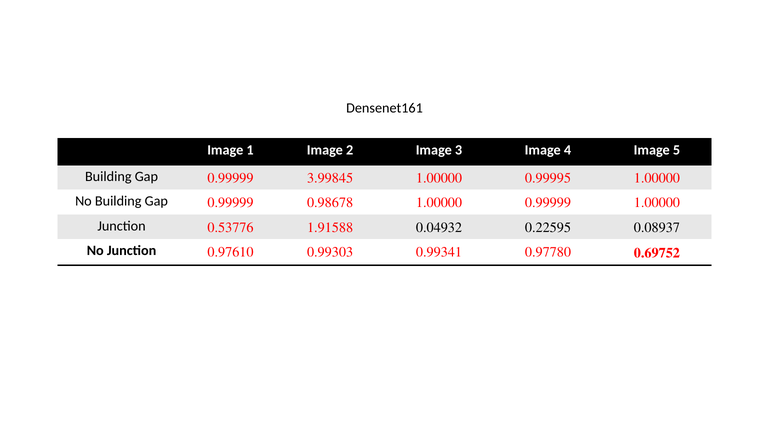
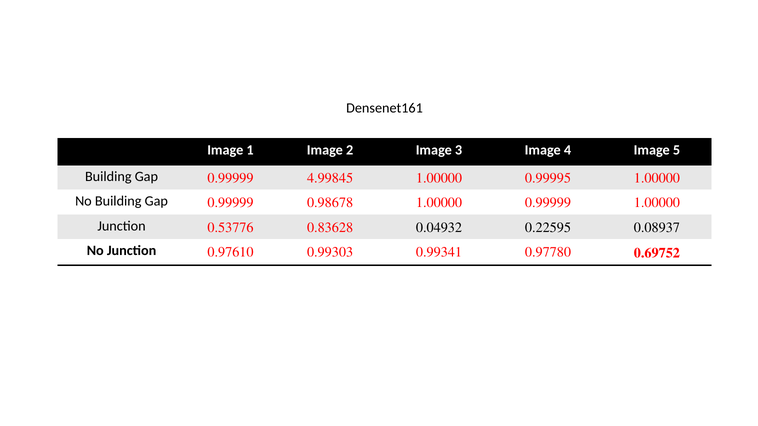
3.99845: 3.99845 -> 4.99845 (330, 178)
1.91588: 1.91588 -> 0.83628 (330, 228)
